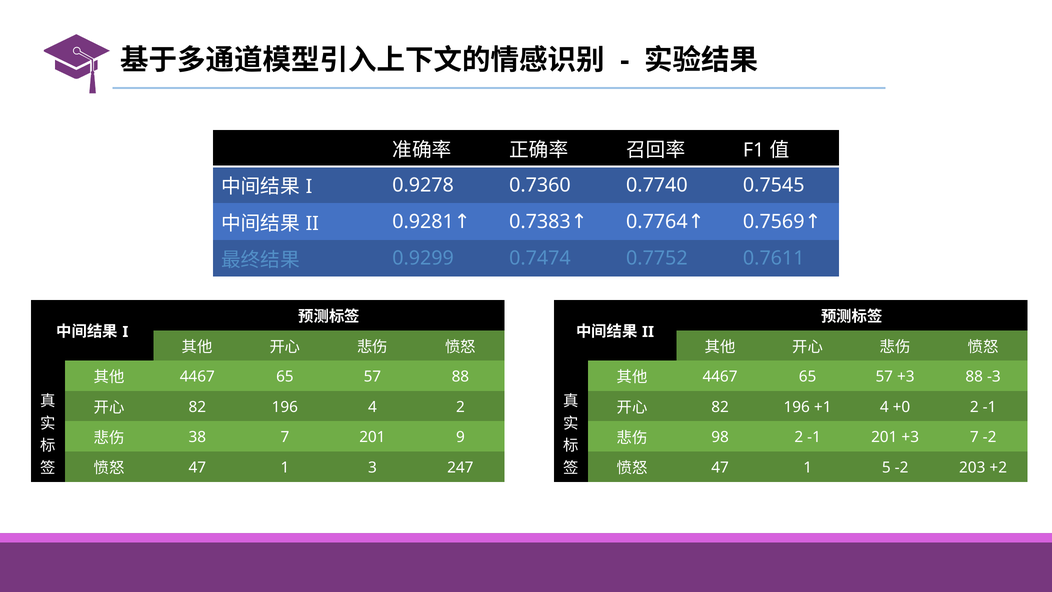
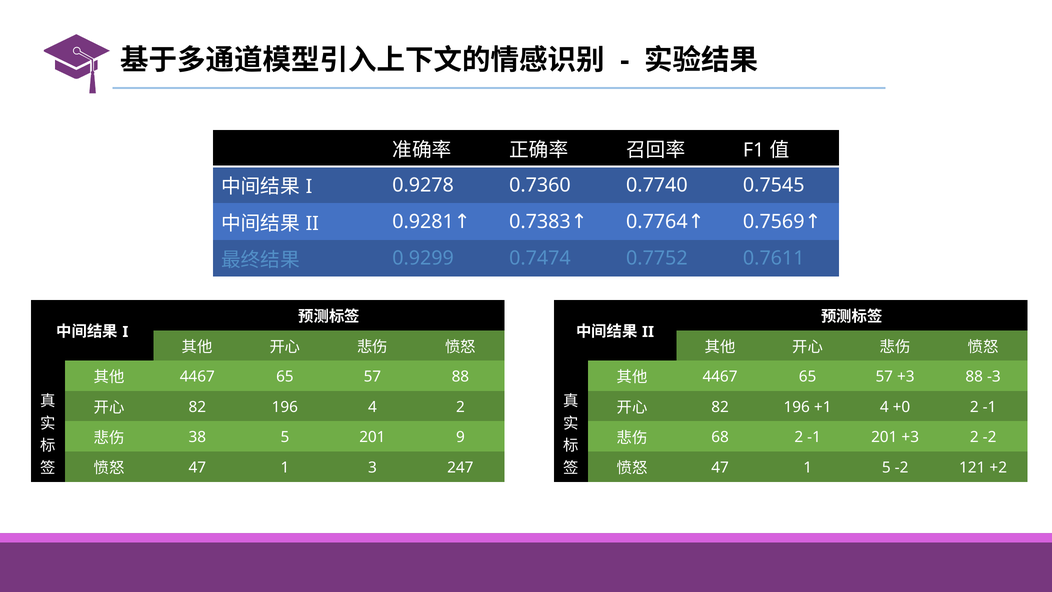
38 7: 7 -> 5 (285, 437)
98: 98 -> 68 (720, 437)
+3 7: 7 -> 2 (974, 437)
203: 203 -> 121 (972, 467)
